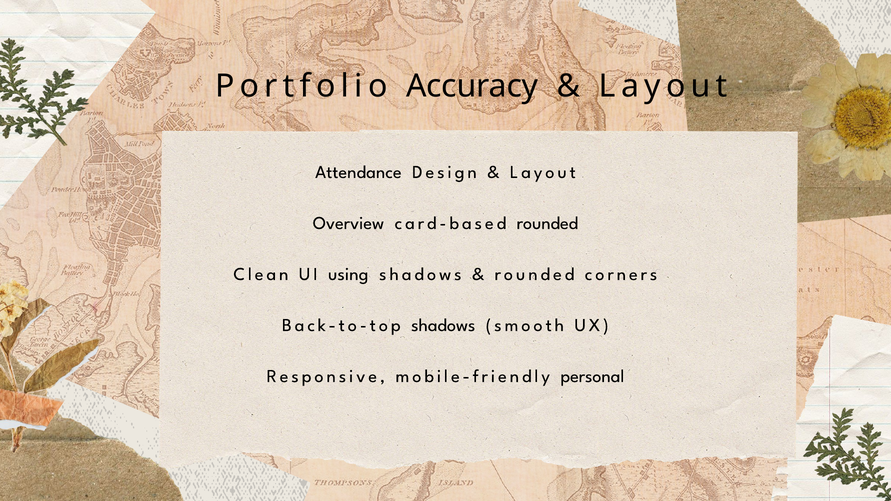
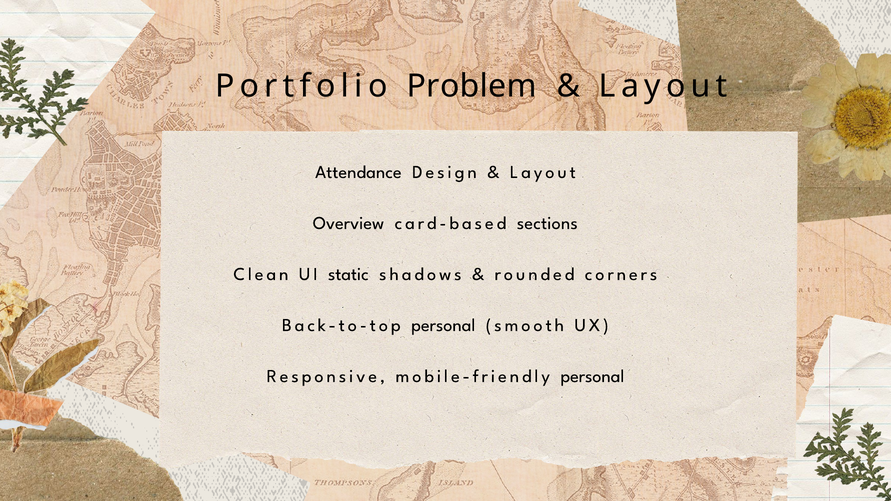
Accuracy: Accuracy -> Problem (472, 86)
card-based rounded: rounded -> sections (547, 223)
using: using -> static (348, 274)
Back-to-top shadows: shadows -> personal (443, 325)
